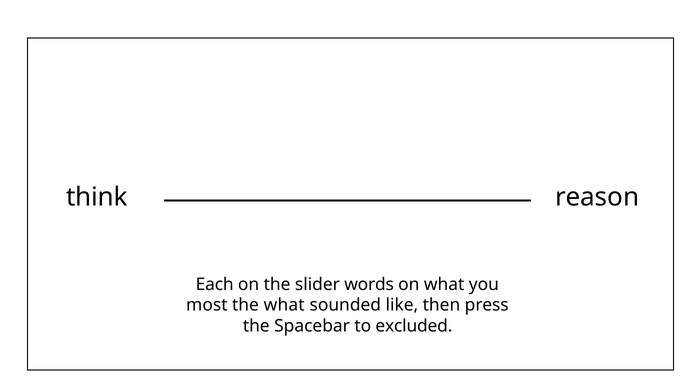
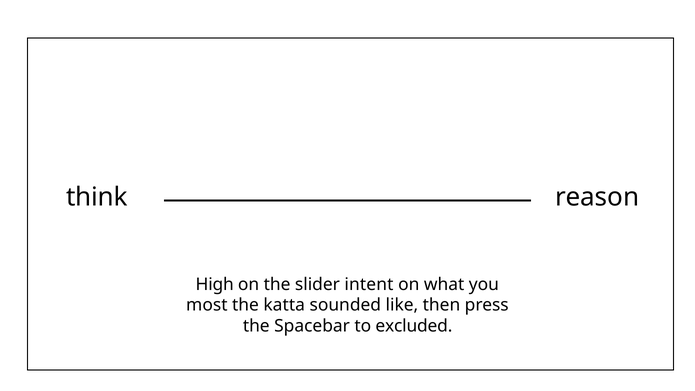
Each: Each -> High (215, 284)
words: words -> intent (369, 284)
the what: what -> katta (284, 305)
